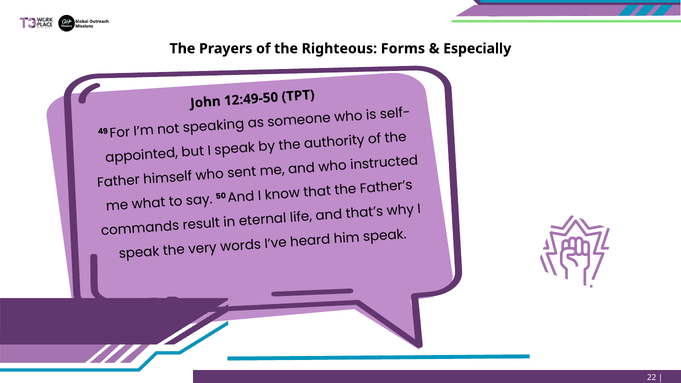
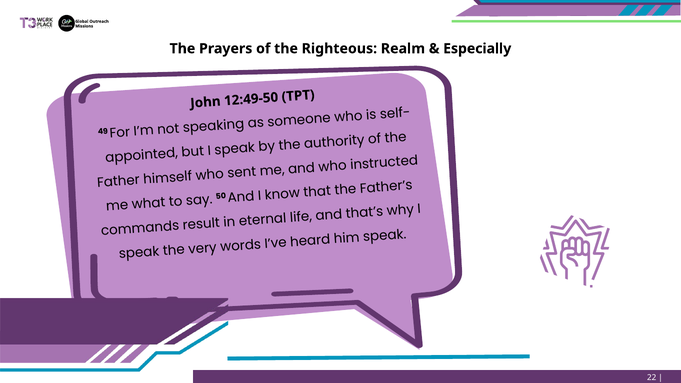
Forms: Forms -> Realm (403, 49)
